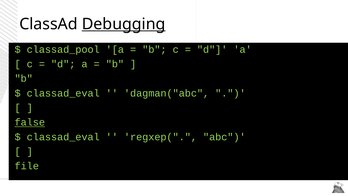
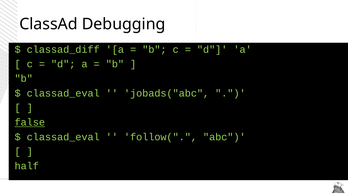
Debugging underline: present -> none (124, 24)
classad_pool: classad_pool -> classad_diff (63, 49)
dagman("abc: dagman("abc -> jobads("abc (167, 93)
regxep(: regxep( -> follow( (160, 137)
file: file -> half (27, 166)
